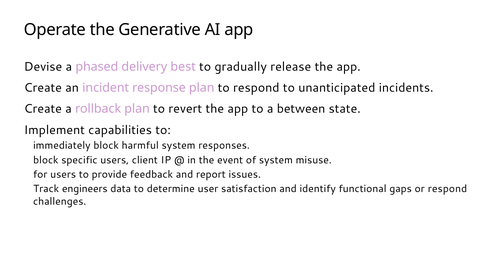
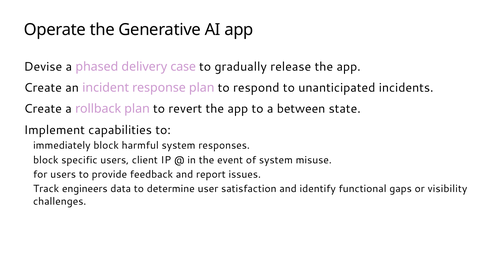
best: best -> case (183, 67)
or respond: respond -> visibility (447, 189)
